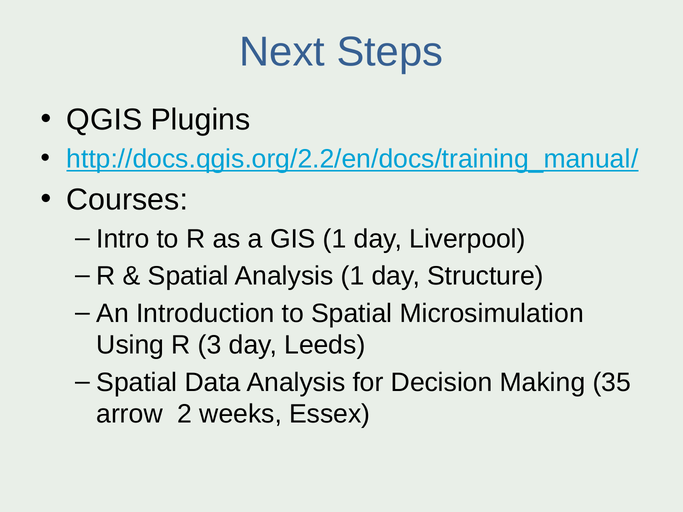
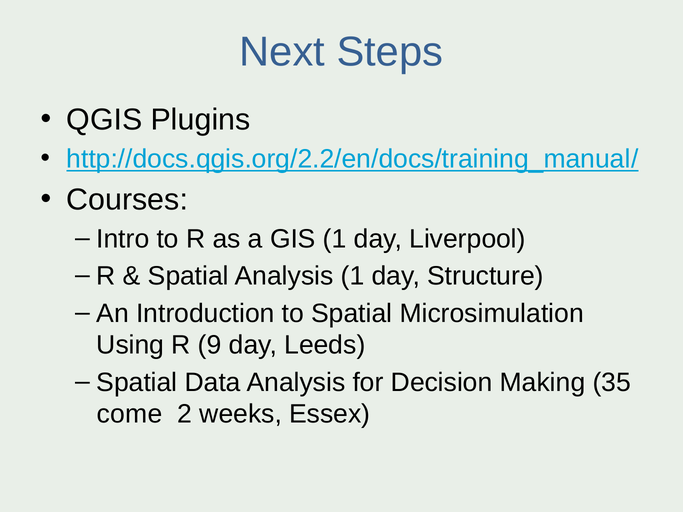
3: 3 -> 9 (210, 345)
arrow: arrow -> come (129, 414)
